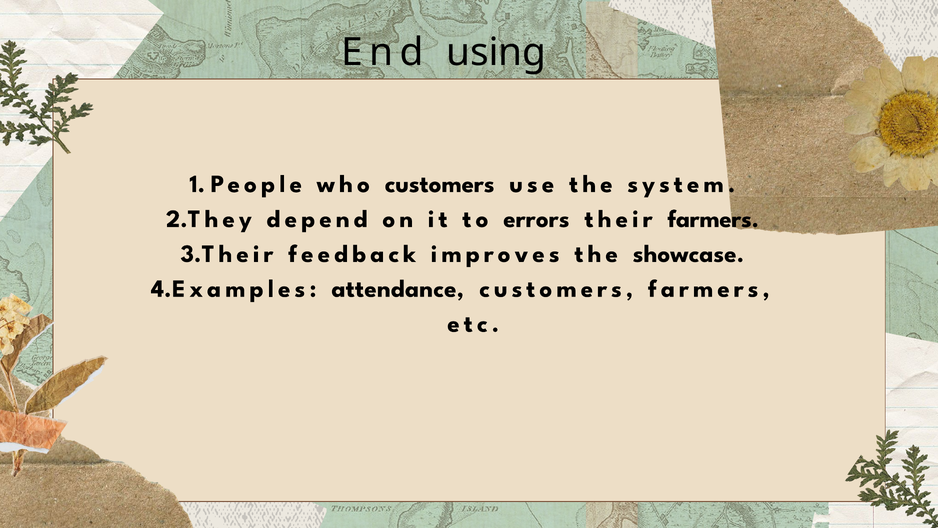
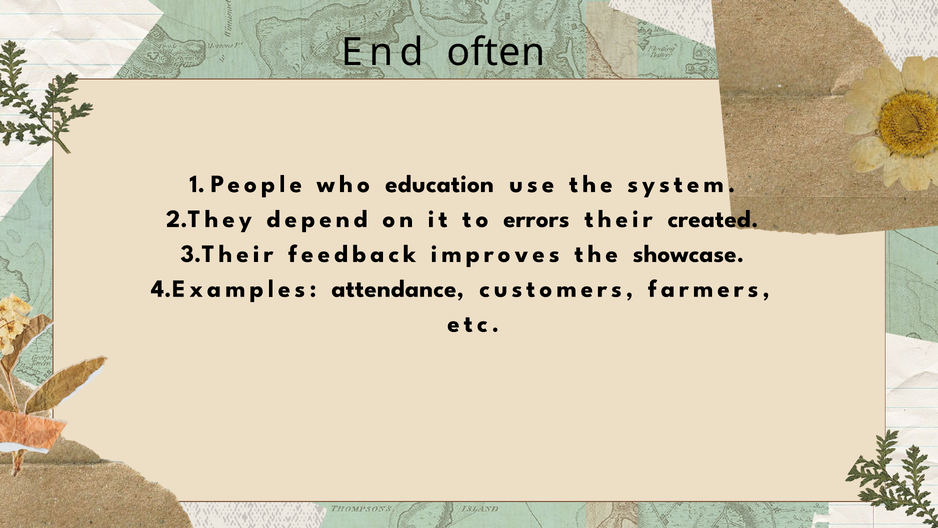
using: using -> often (496, 52)
who customers: customers -> education (439, 184)
their farmers: farmers -> created (713, 219)
